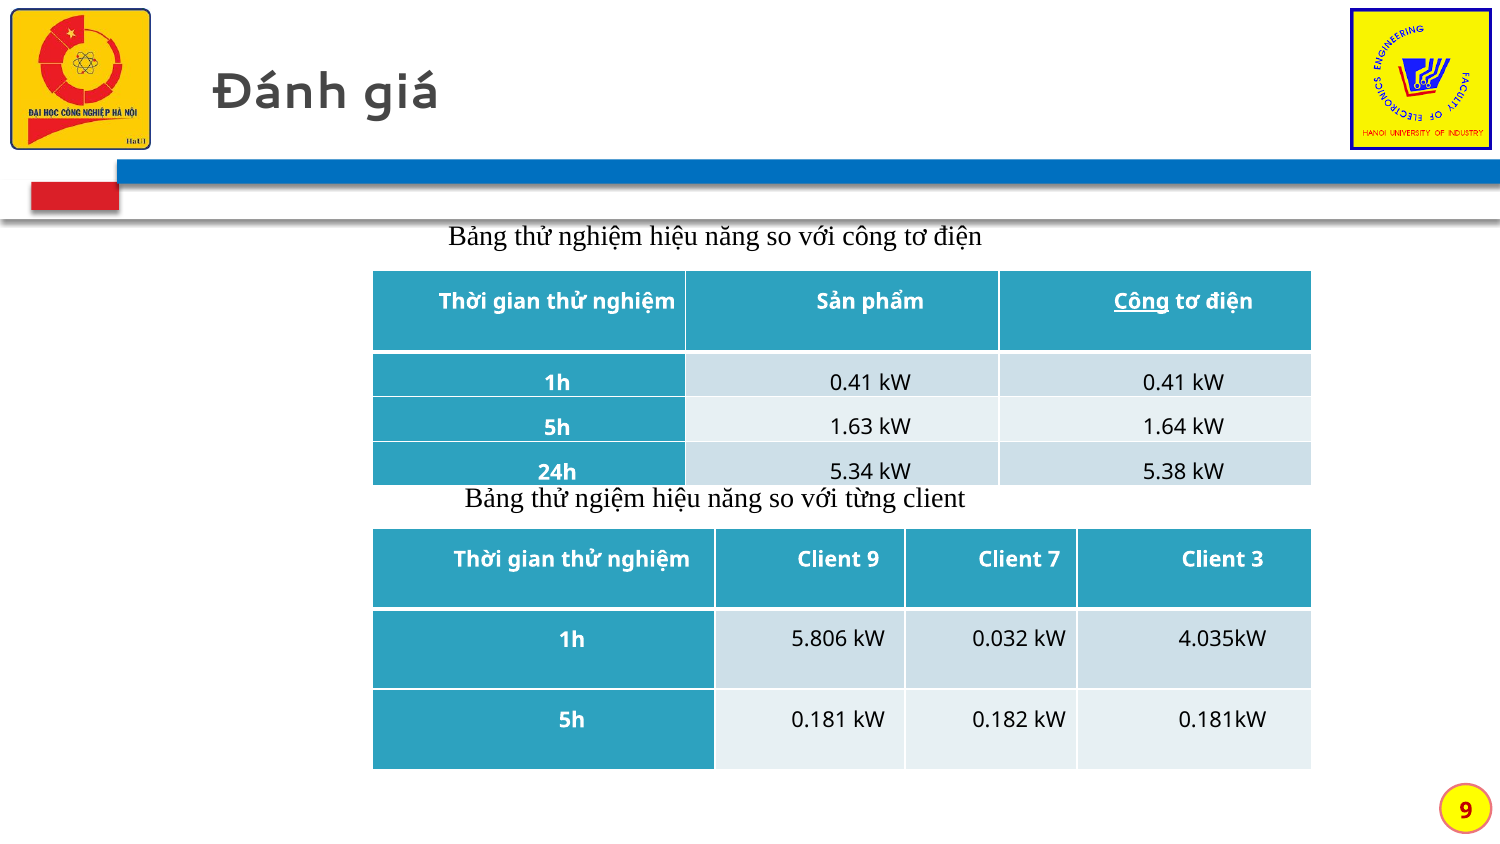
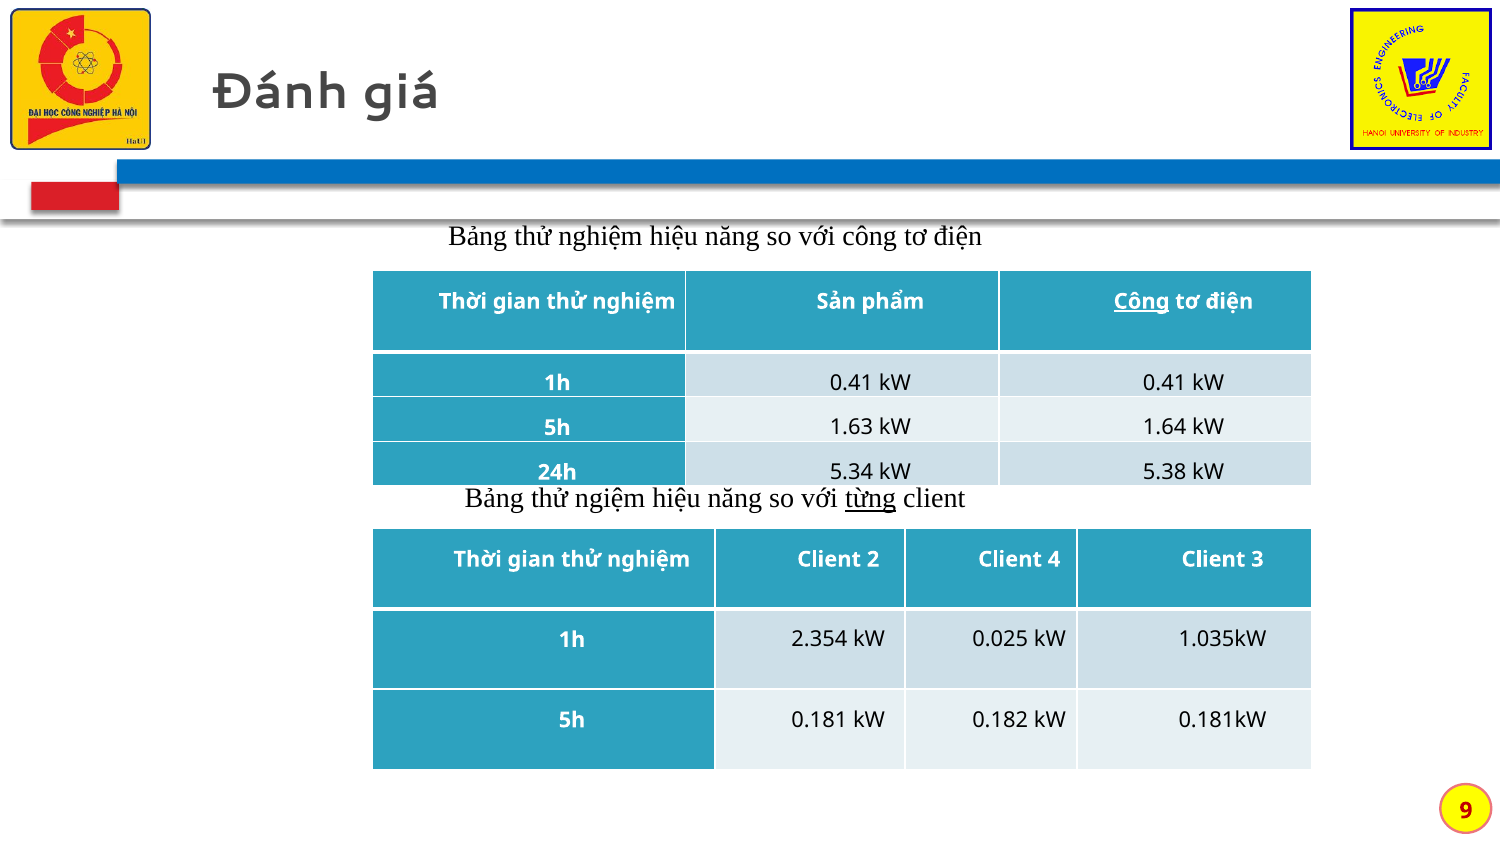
từng underline: none -> present (871, 498)
Client 9: 9 -> 2 (873, 559)
7: 7 -> 4 (1054, 559)
5.806: 5.806 -> 2.354 (819, 640)
0.032: 0.032 -> 0.025 (1000, 640)
4.035kW: 4.035kW -> 1.035kW (1223, 640)
